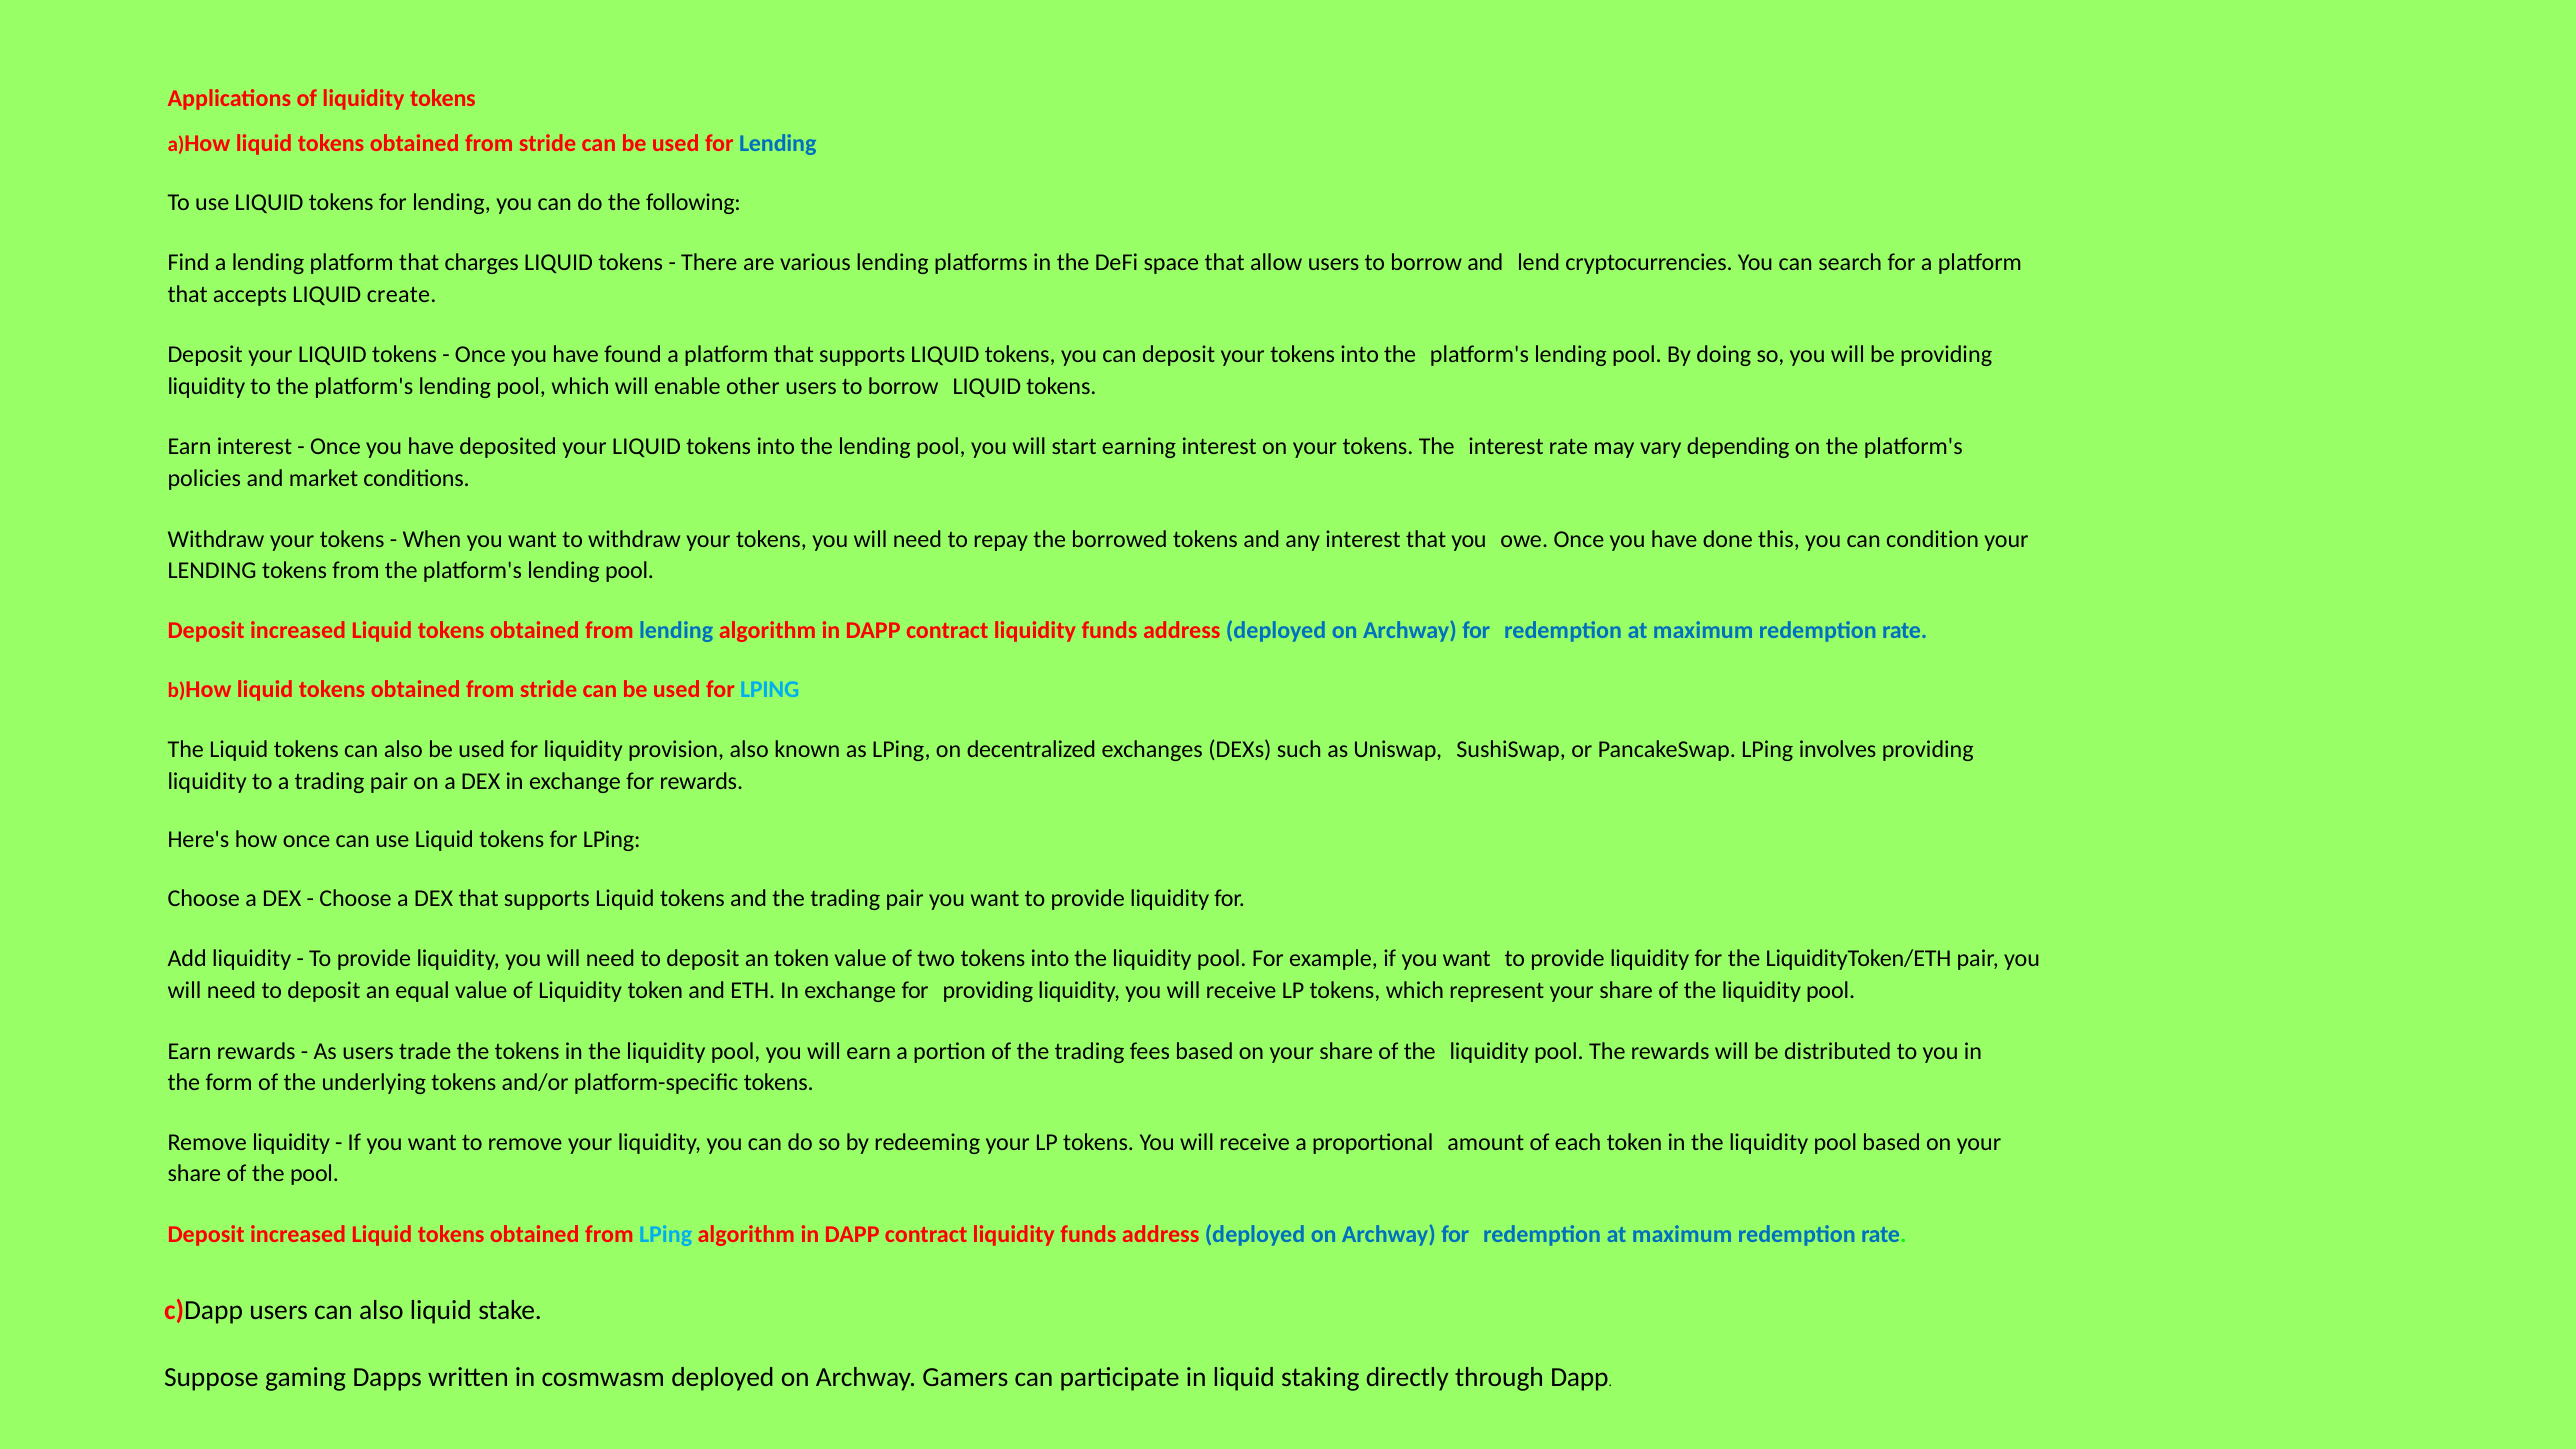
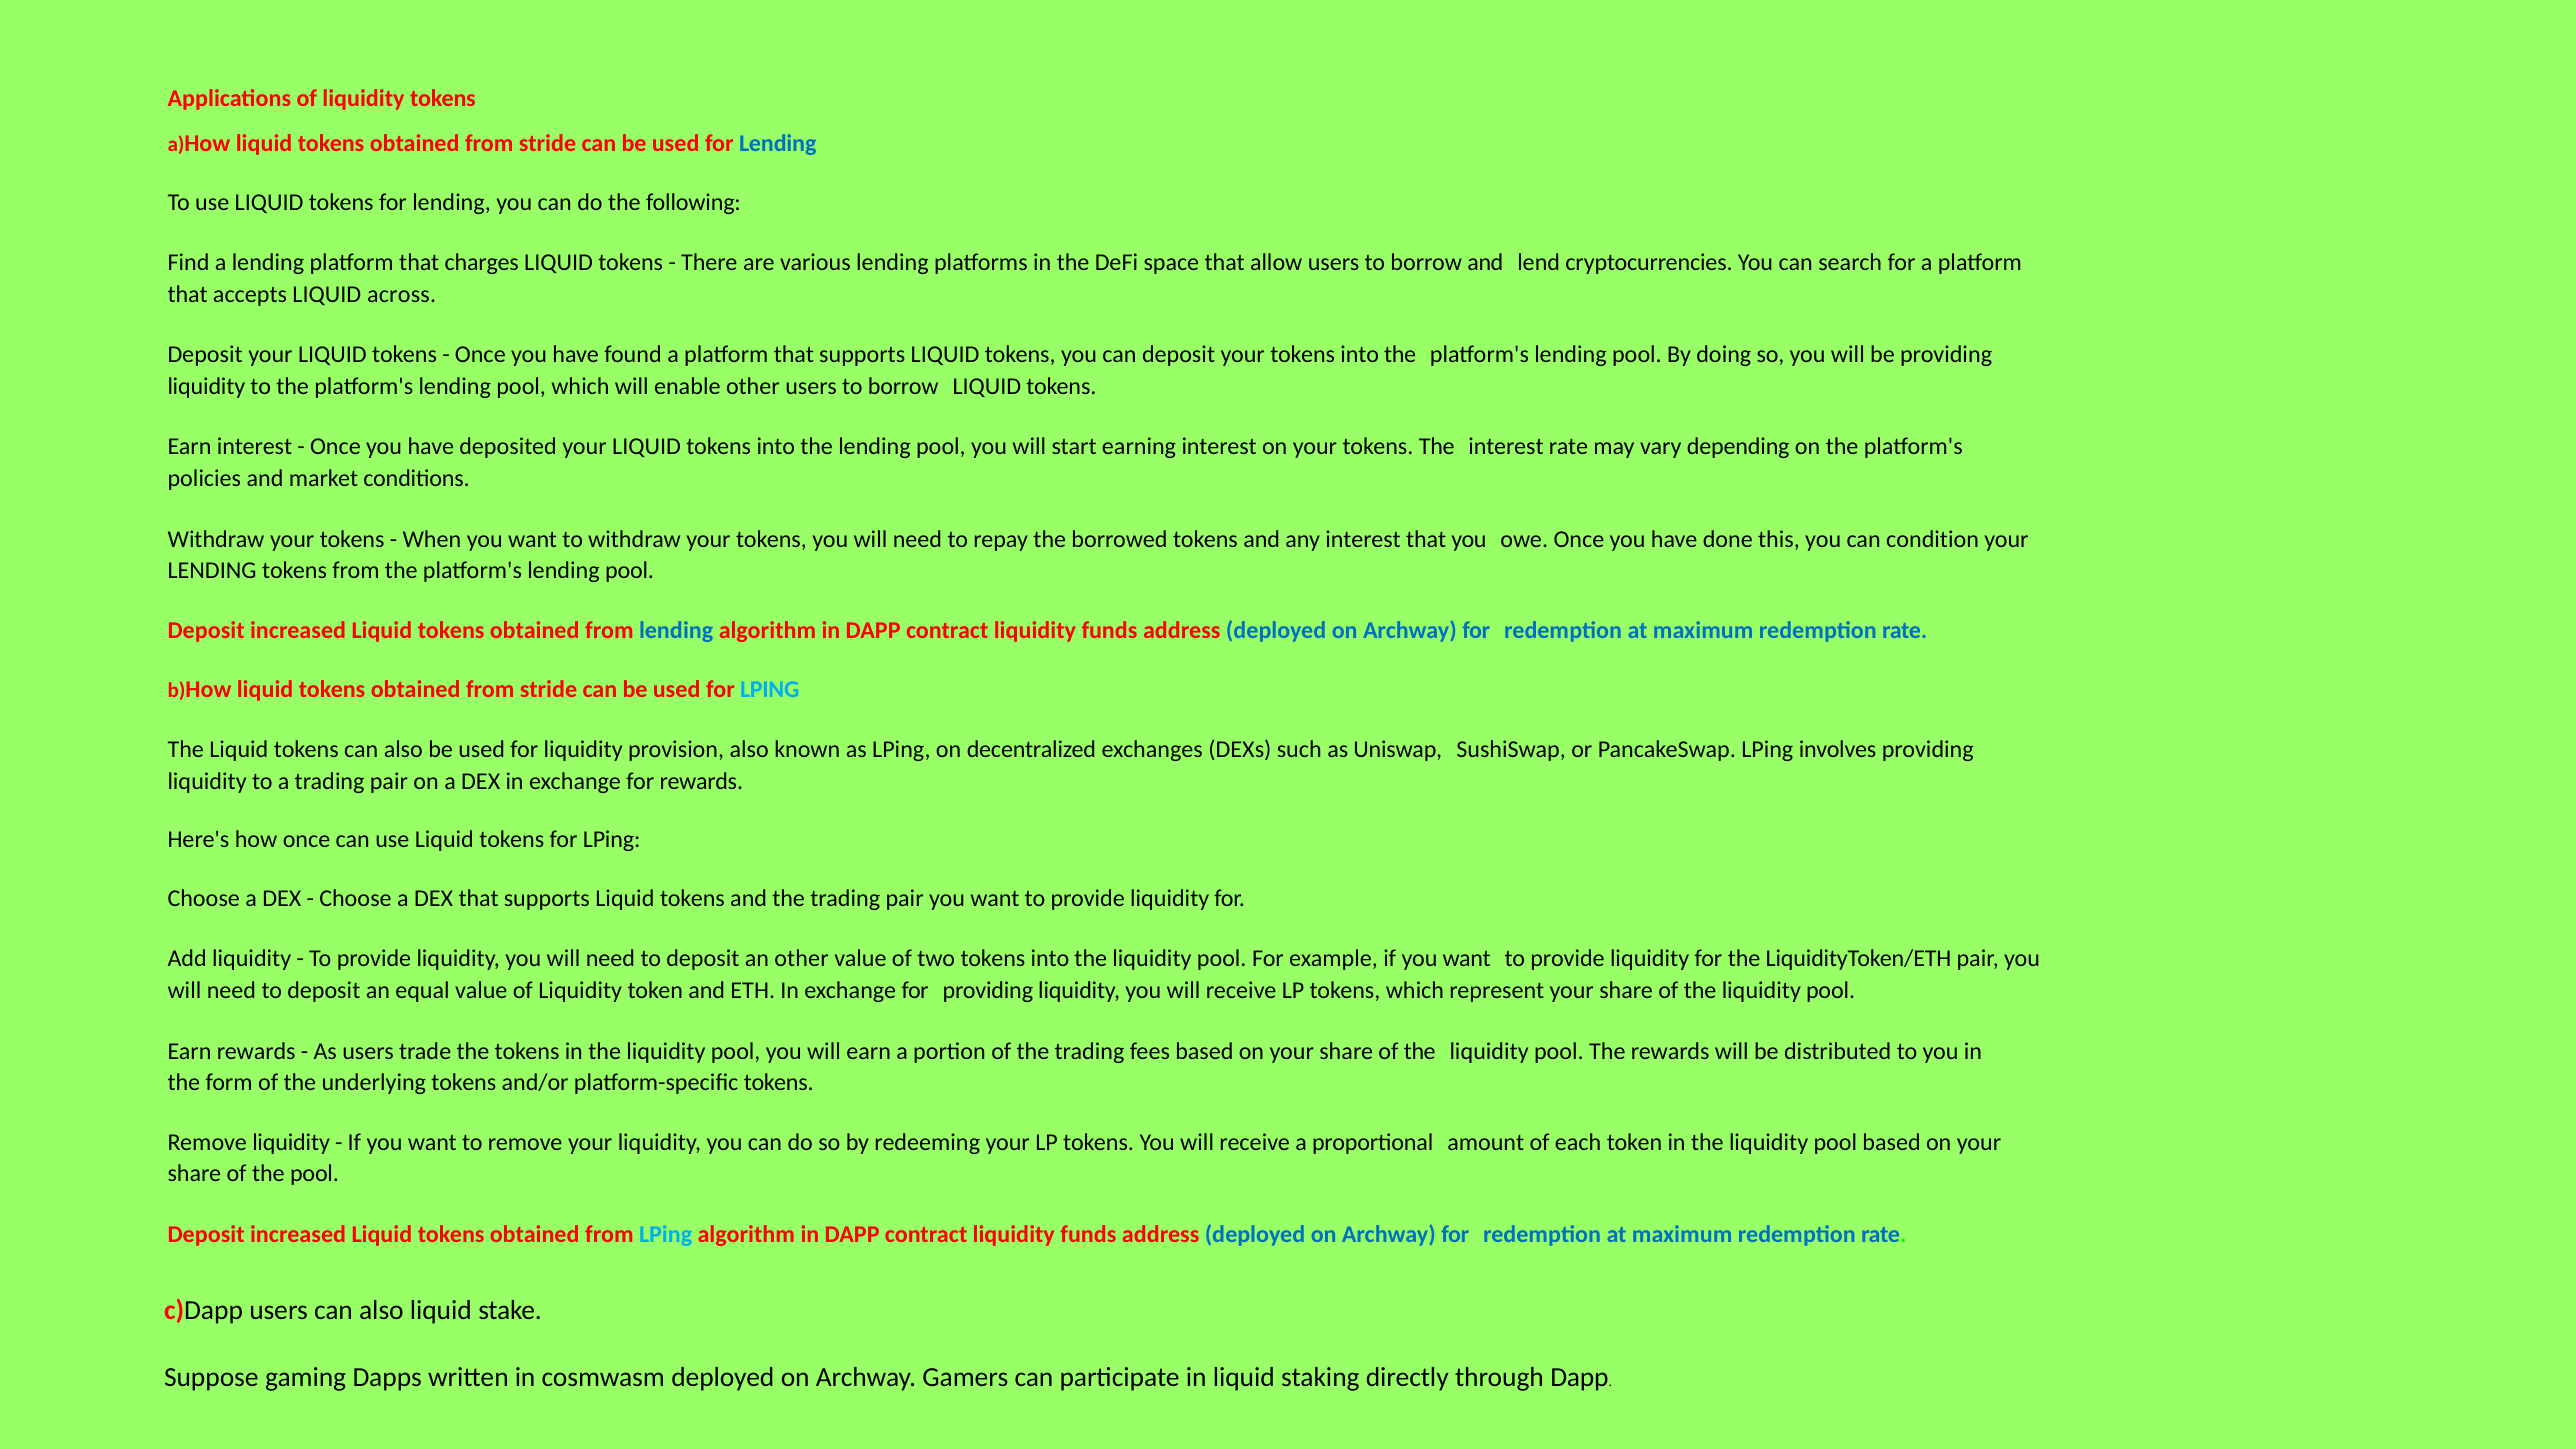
create: create -> across (402, 294)
an token: token -> other (802, 959)
